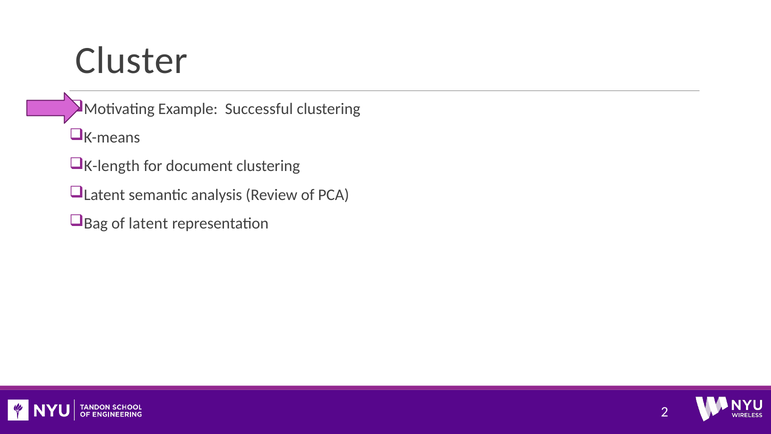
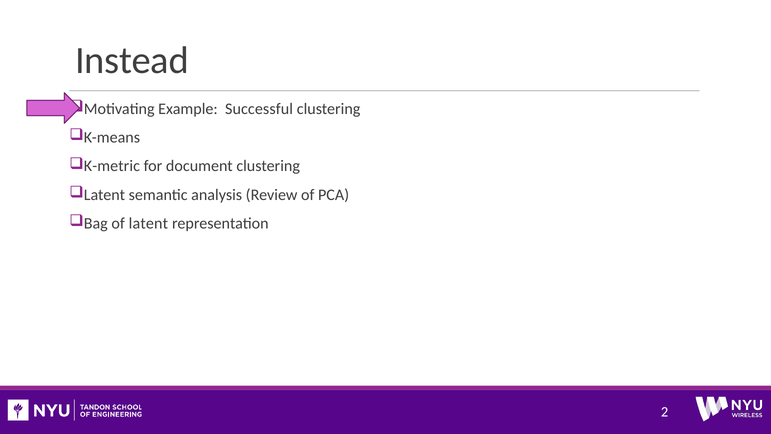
Cluster: Cluster -> Instead (132, 60)
K-length: K-length -> K-metric (112, 166)
